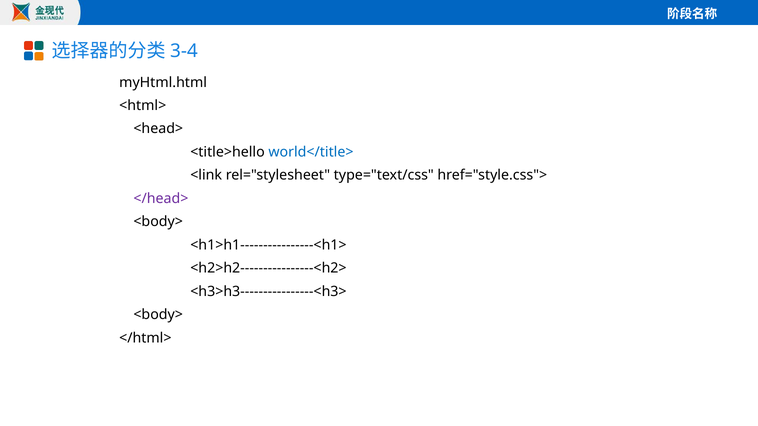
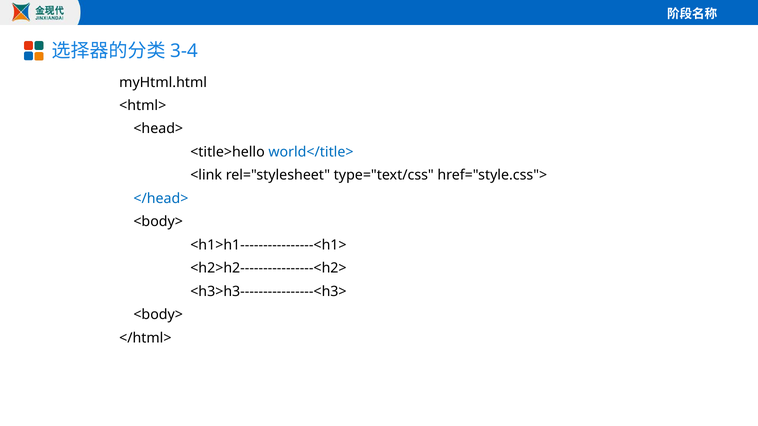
</head> colour: purple -> blue (161, 199)
